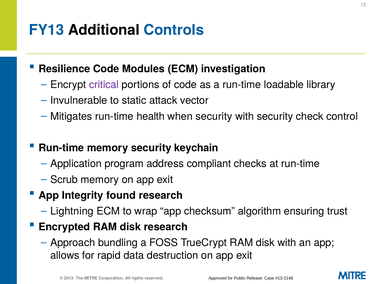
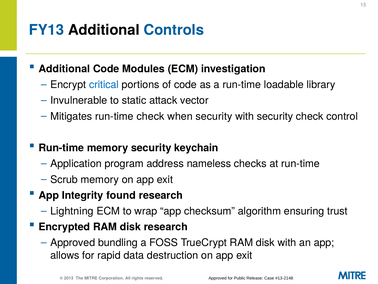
Resilience: Resilience -> Additional (64, 69)
critical colour: purple -> blue (104, 85)
run-time health: health -> check (150, 116)
compliant: compliant -> nameless (209, 163)
Approach: Approach -> Approved (73, 242)
